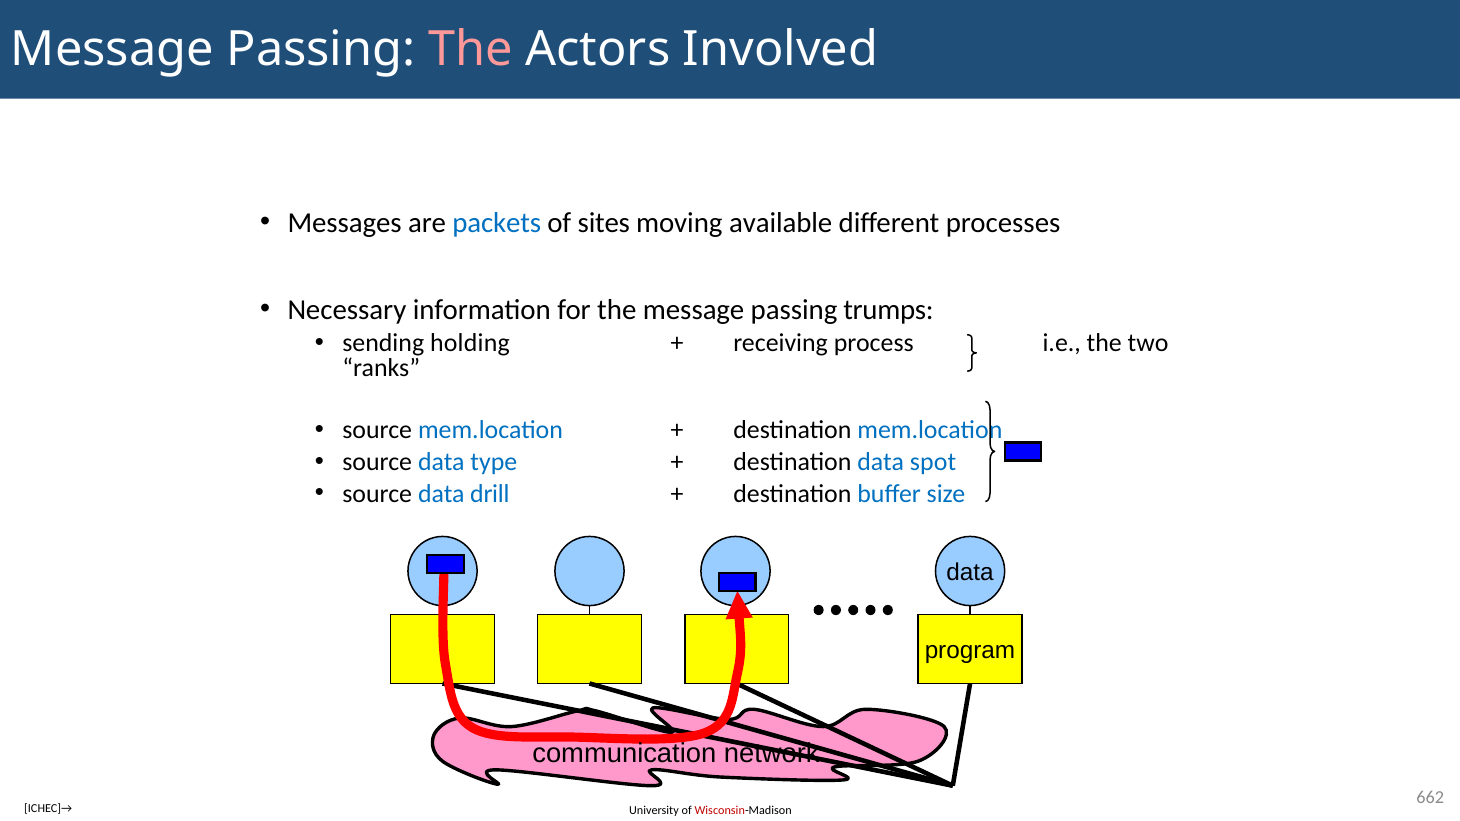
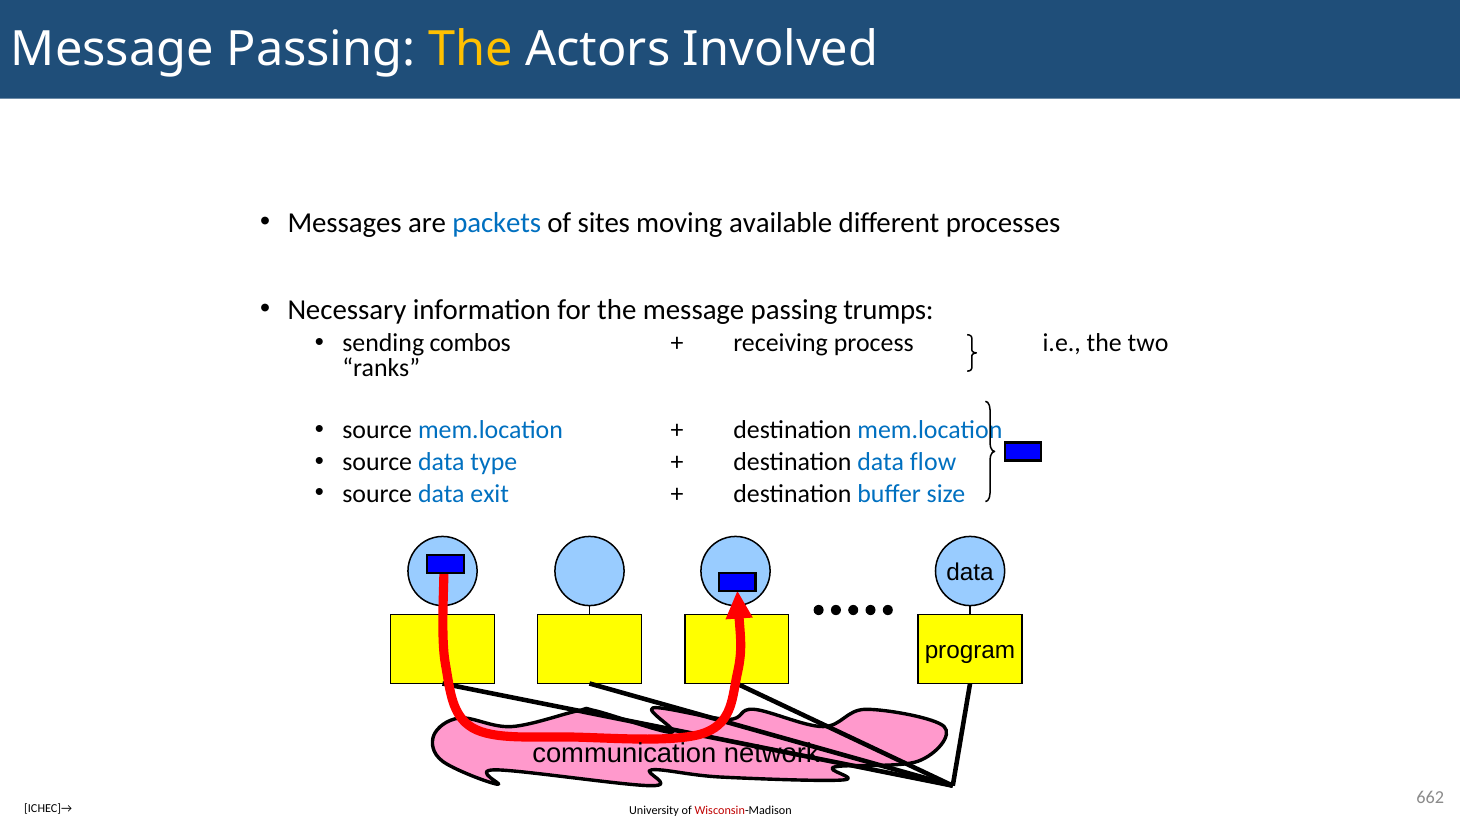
The colour: pink -> yellow (470, 49)
holding: holding -> combos (470, 343)
spot: spot -> flow (933, 462)
drill: drill -> exit (490, 494)
